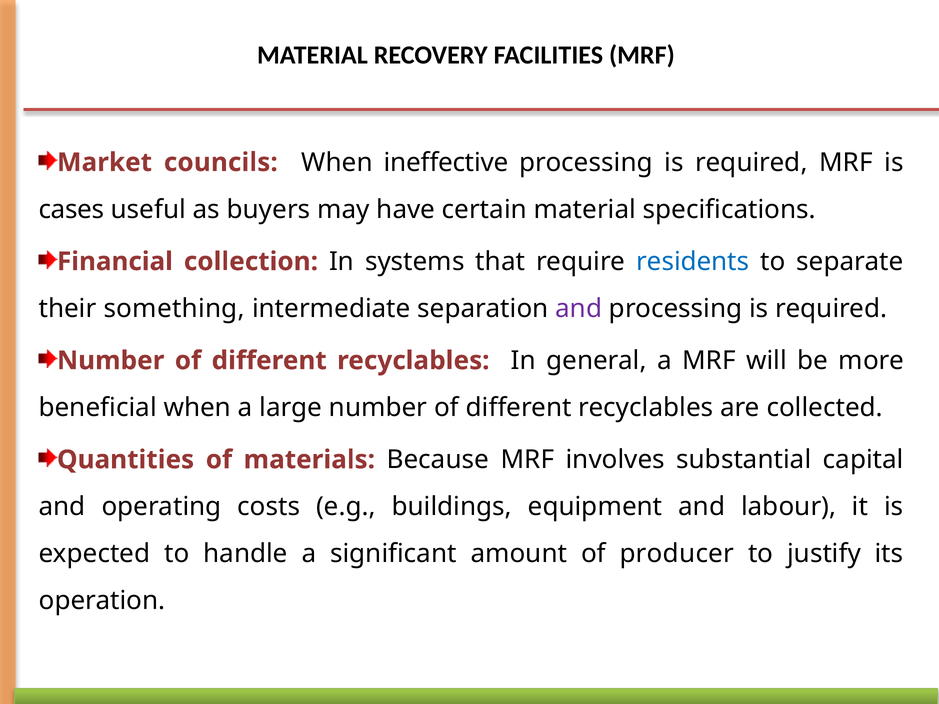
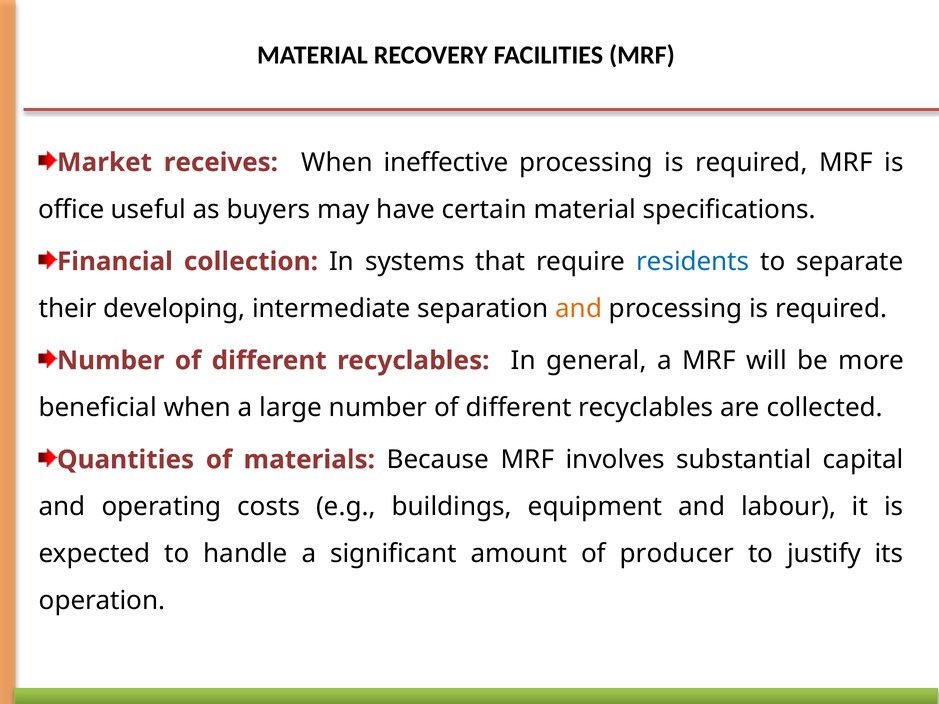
councils: councils -> receives (221, 163)
cases: cases -> office (71, 209)
something: something -> developing (174, 309)
and colour: purple -> orange (579, 309)
